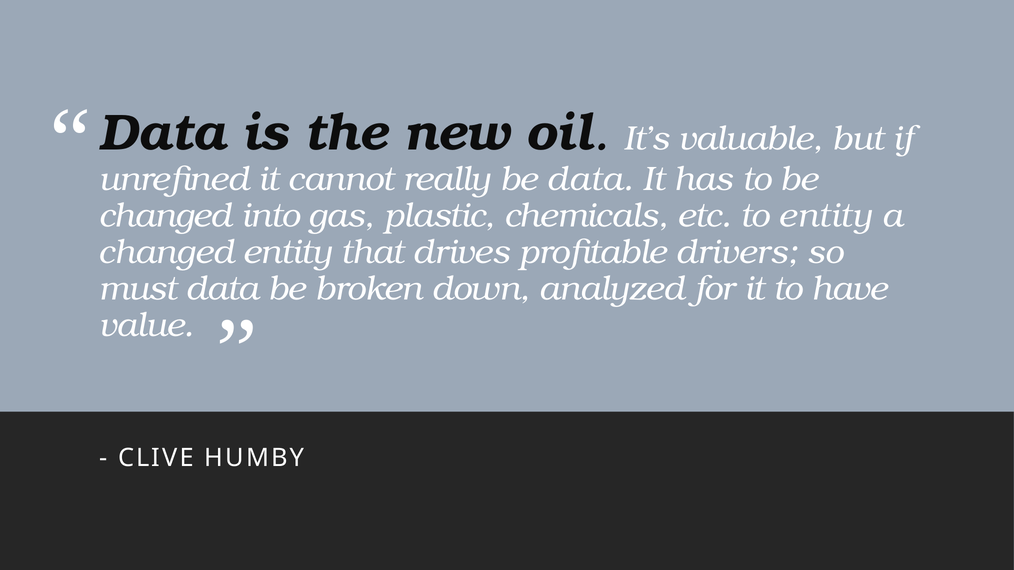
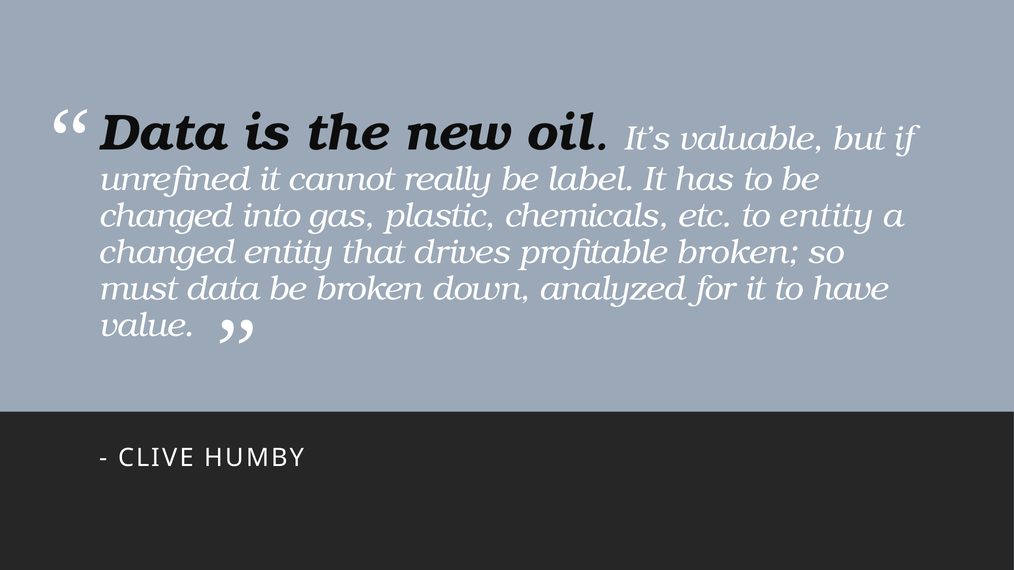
be data: data -> label (590, 179)
profitable drivers: drivers -> broken (737, 252)
